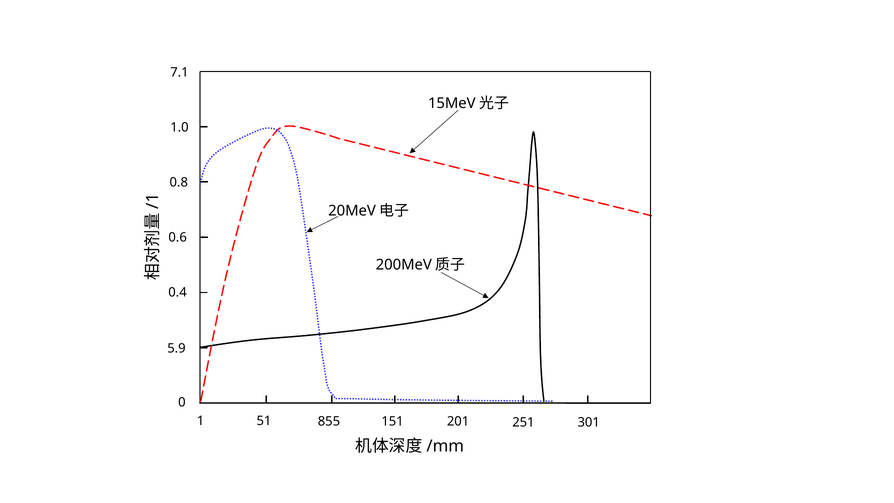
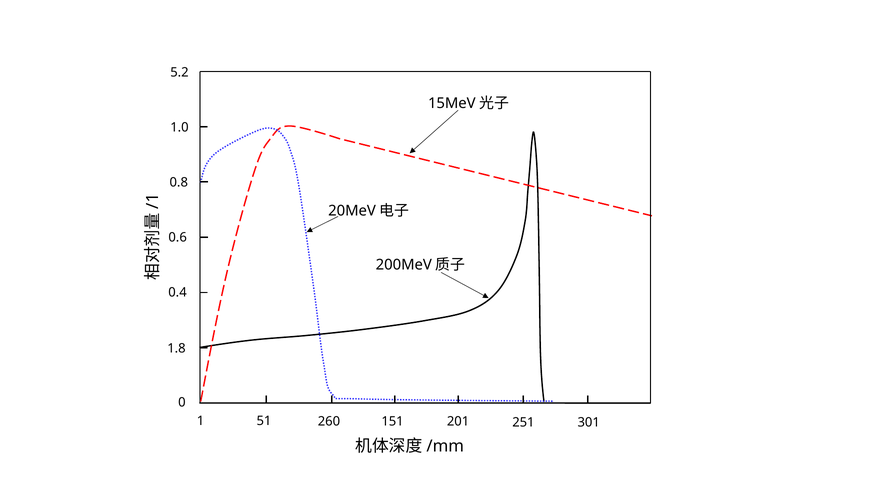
7.1: 7.1 -> 5.2 (179, 72)
5.9: 5.9 -> 1.8 (176, 348)
855: 855 -> 260 (329, 421)
